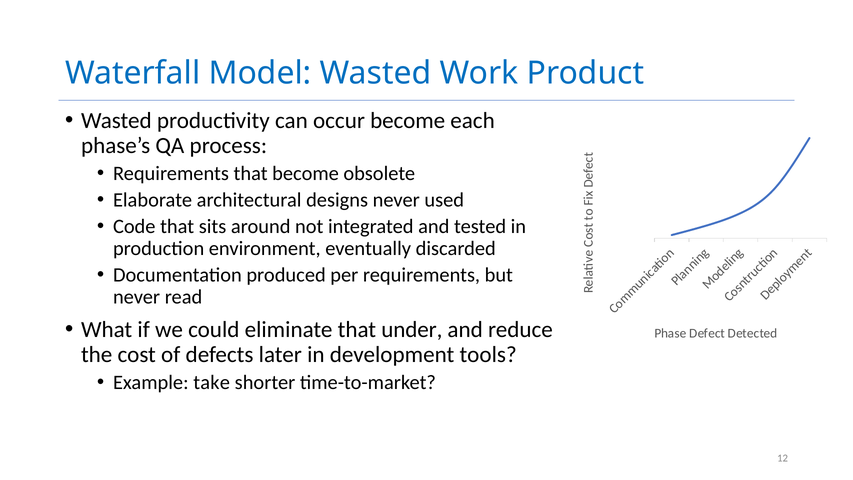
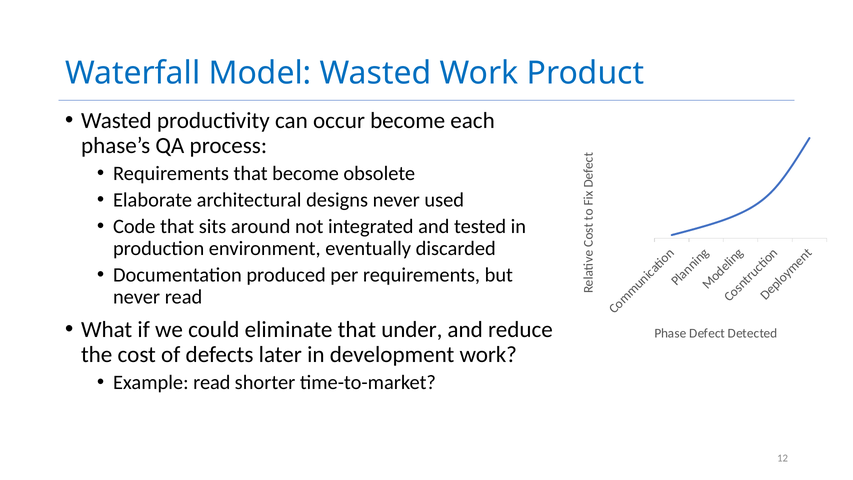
development tools: tools -> work (488, 354)
Example take: take -> read (212, 382)
